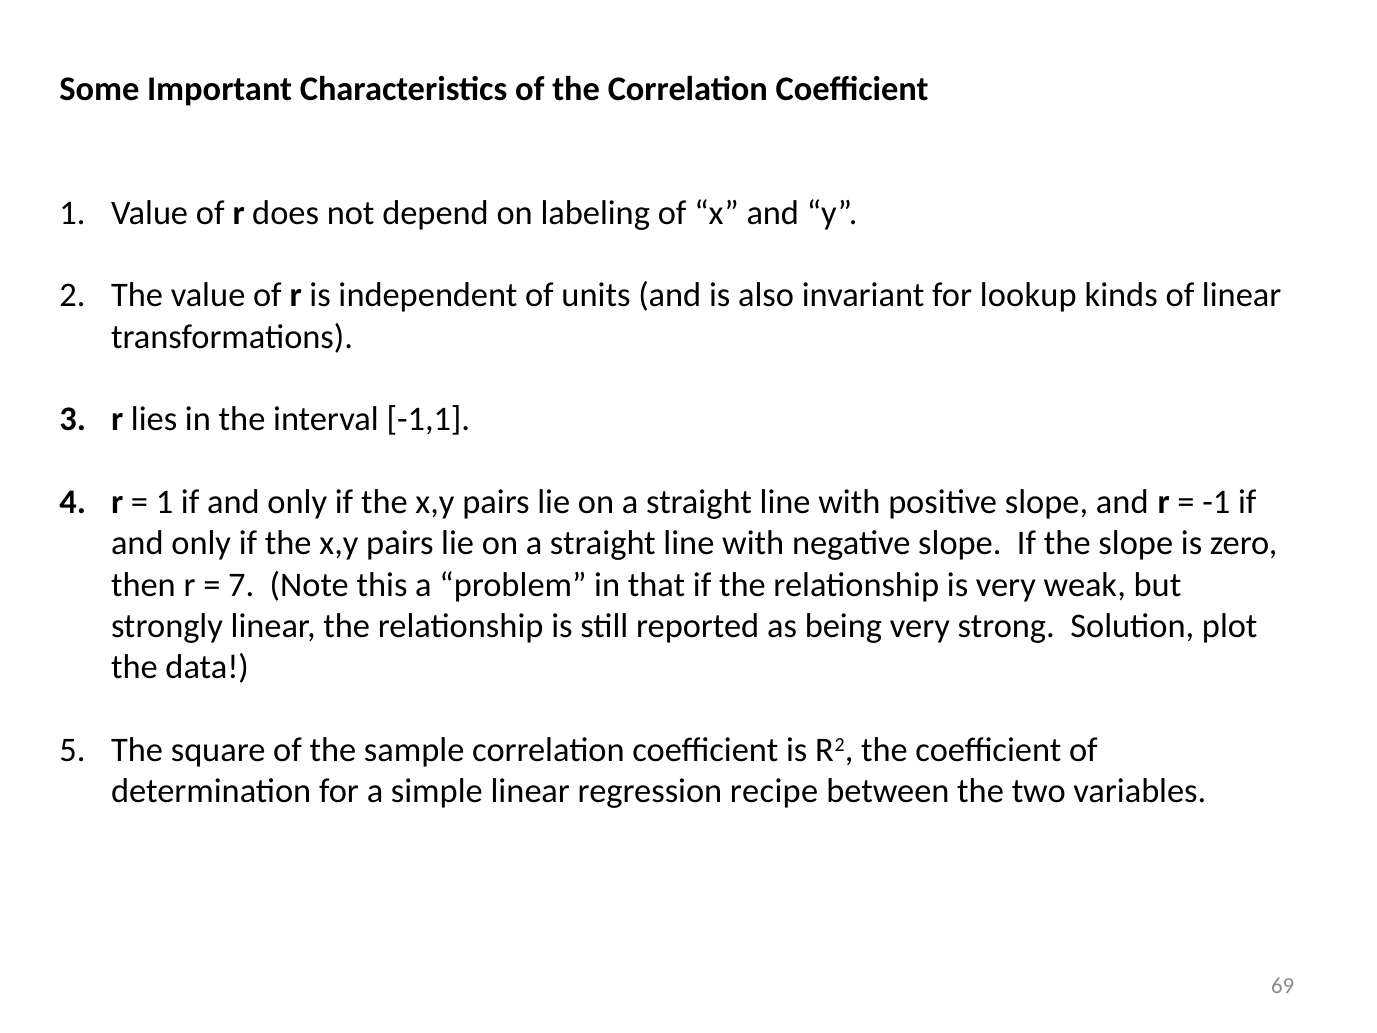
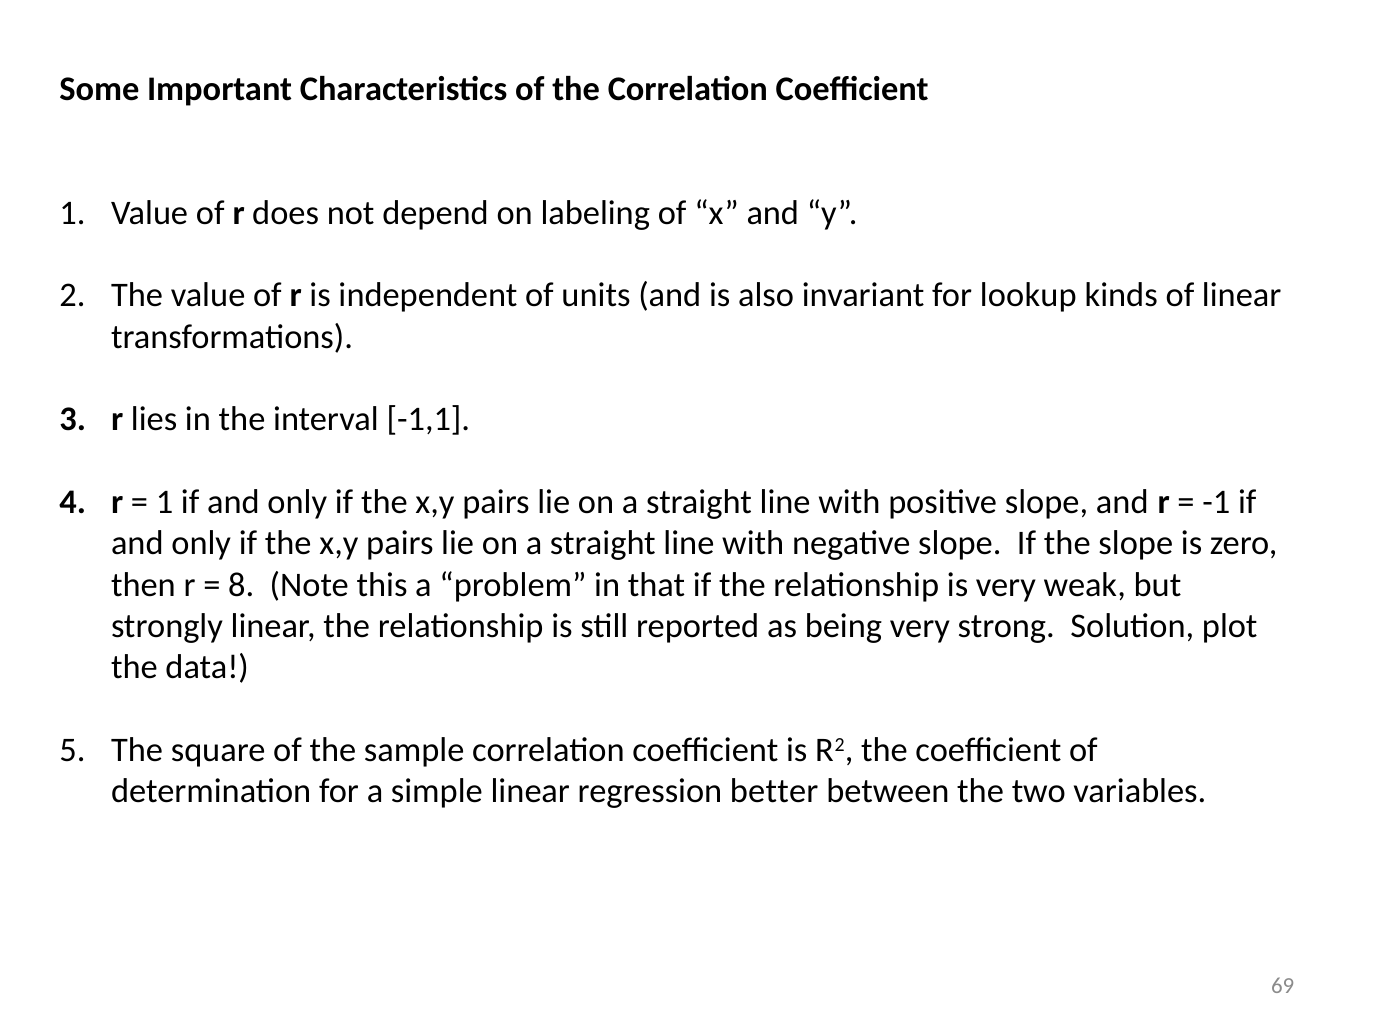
7: 7 -> 8 (241, 585)
recipe: recipe -> better (774, 791)
